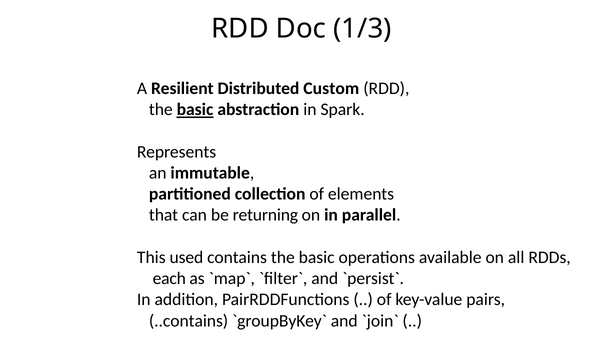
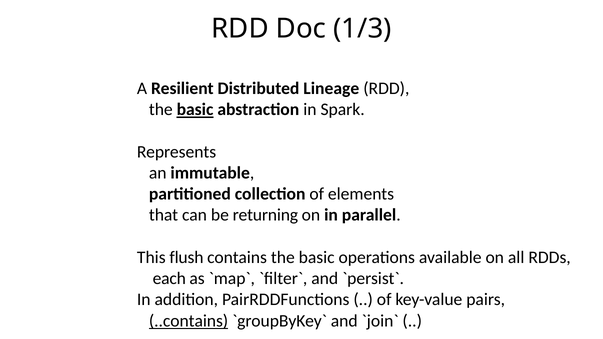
Custom: Custom -> Lineage (331, 89)
used: used -> flush (186, 258)
..contains underline: none -> present (189, 321)
